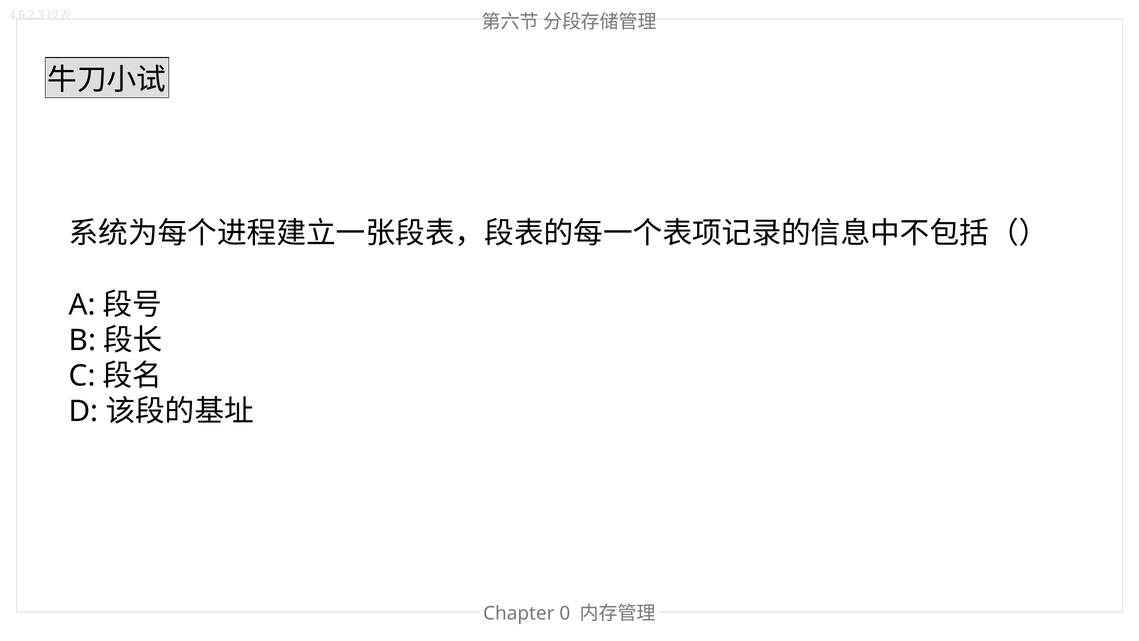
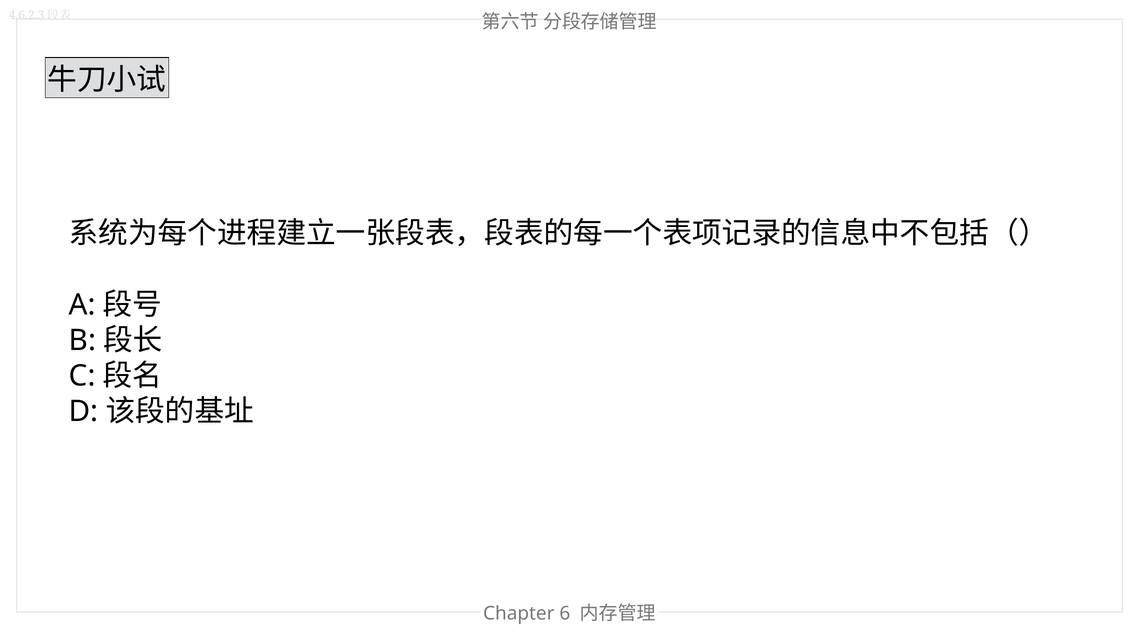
0: 0 -> 6 (565, 613)
